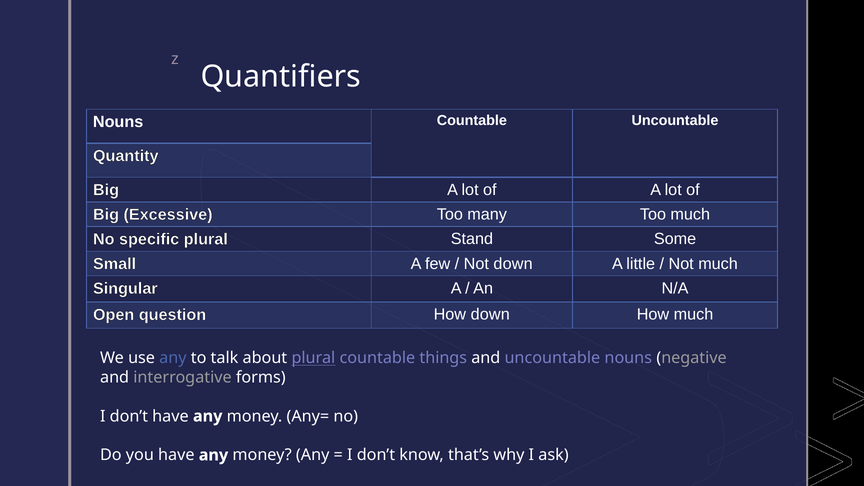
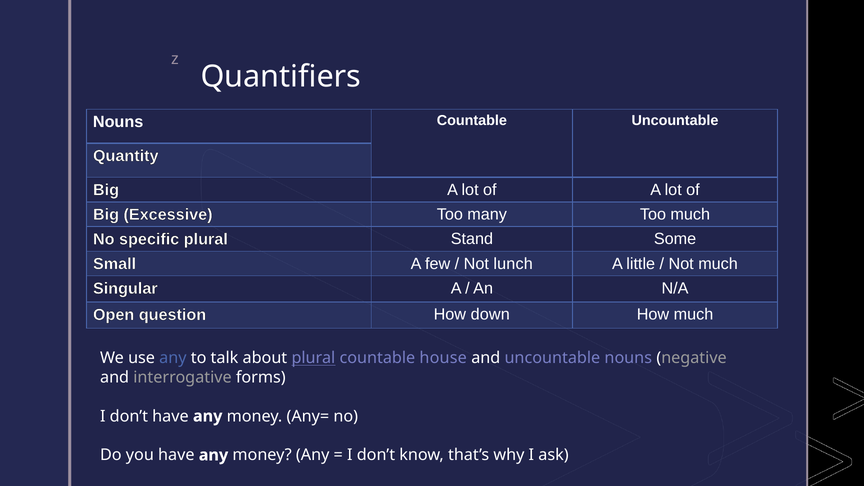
Not down: down -> lunch (513, 264)
things: things -> house (443, 358)
